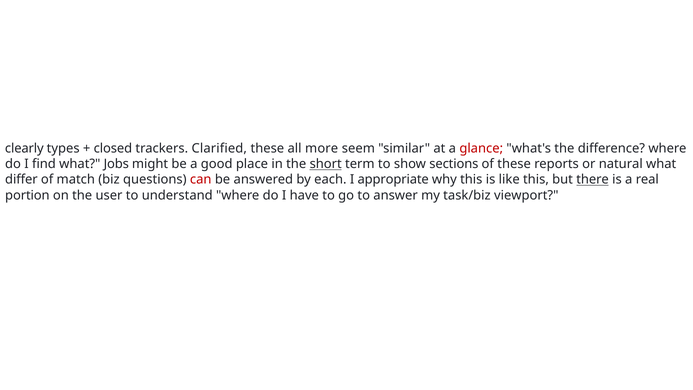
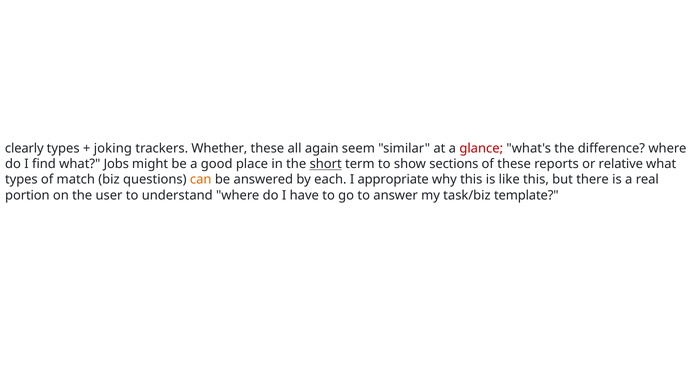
closed: closed -> joking (113, 148)
Clarified: Clarified -> Whether (219, 148)
more: more -> again (322, 148)
natural: natural -> relative (621, 164)
differ: differ -> types (21, 180)
can colour: red -> orange (201, 180)
there underline: present -> none (593, 180)
viewport: viewport -> template (526, 195)
